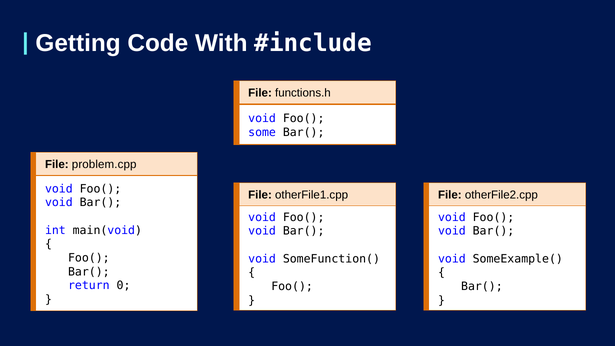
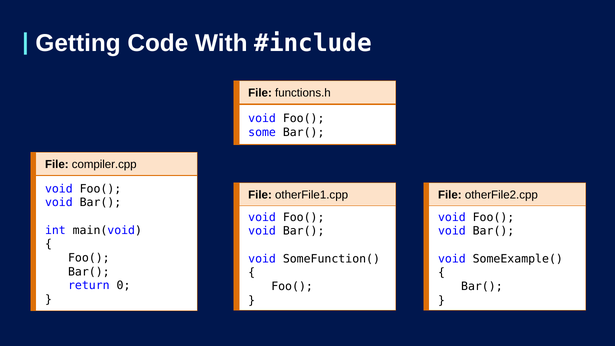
problem.cpp: problem.cpp -> compiler.cpp (104, 164)
